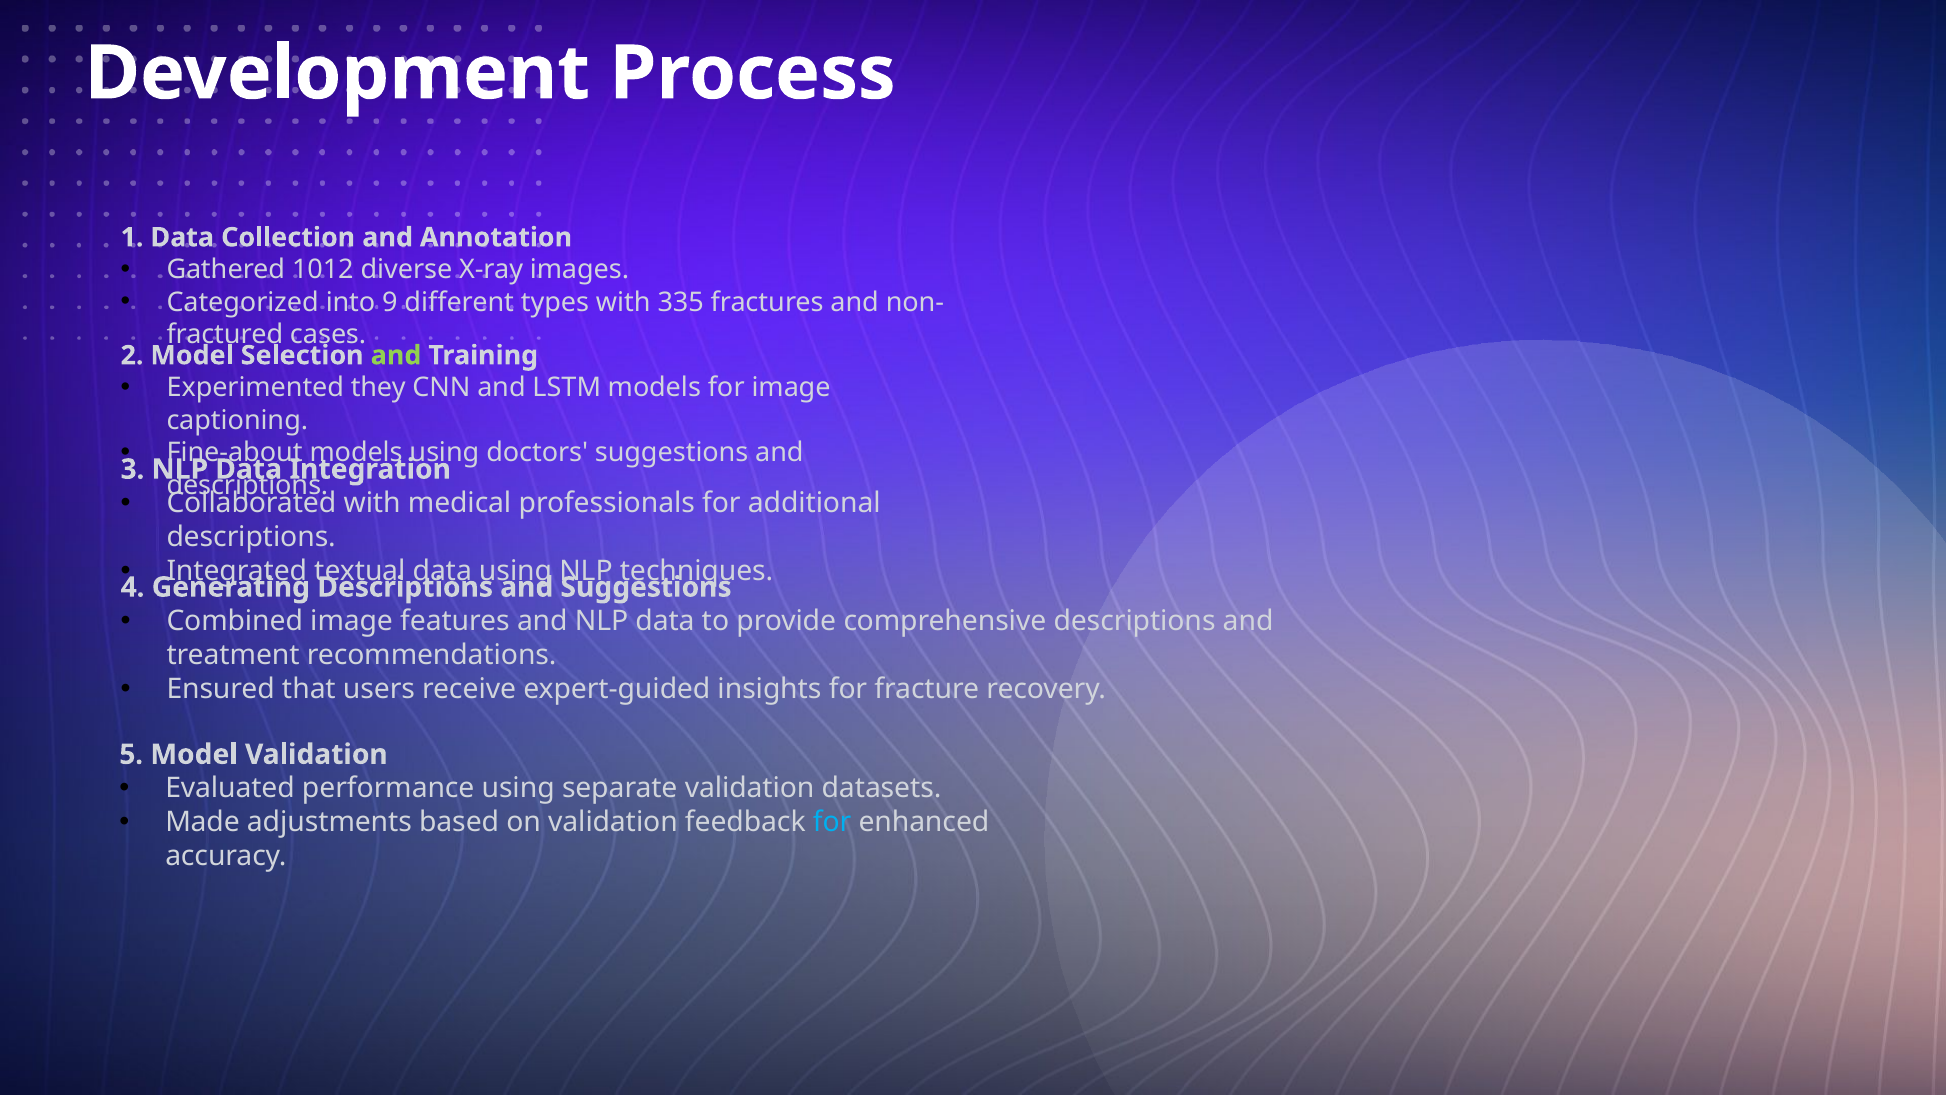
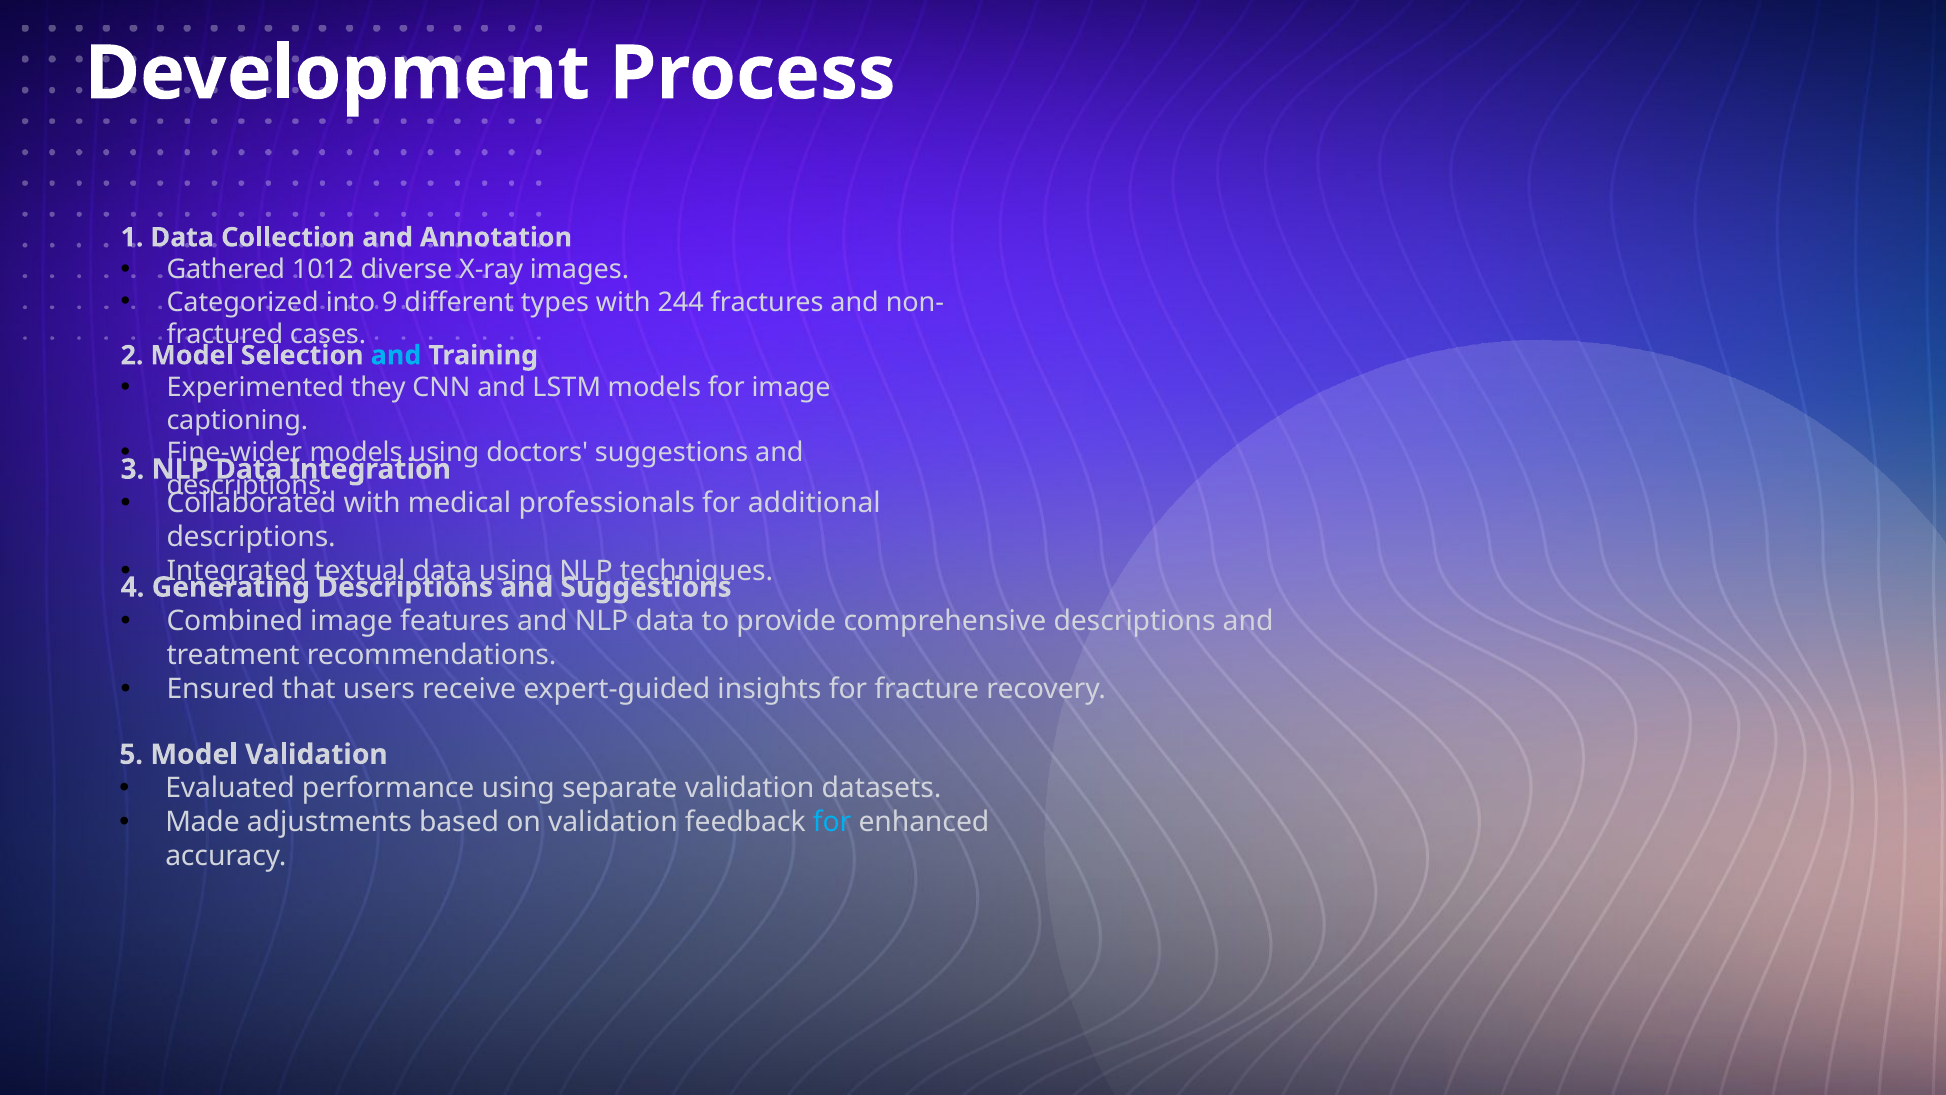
335: 335 -> 244 (681, 302)
and colour: light green -> light blue (396, 355)
Fine-about: Fine-about -> Fine-wider (234, 453)
